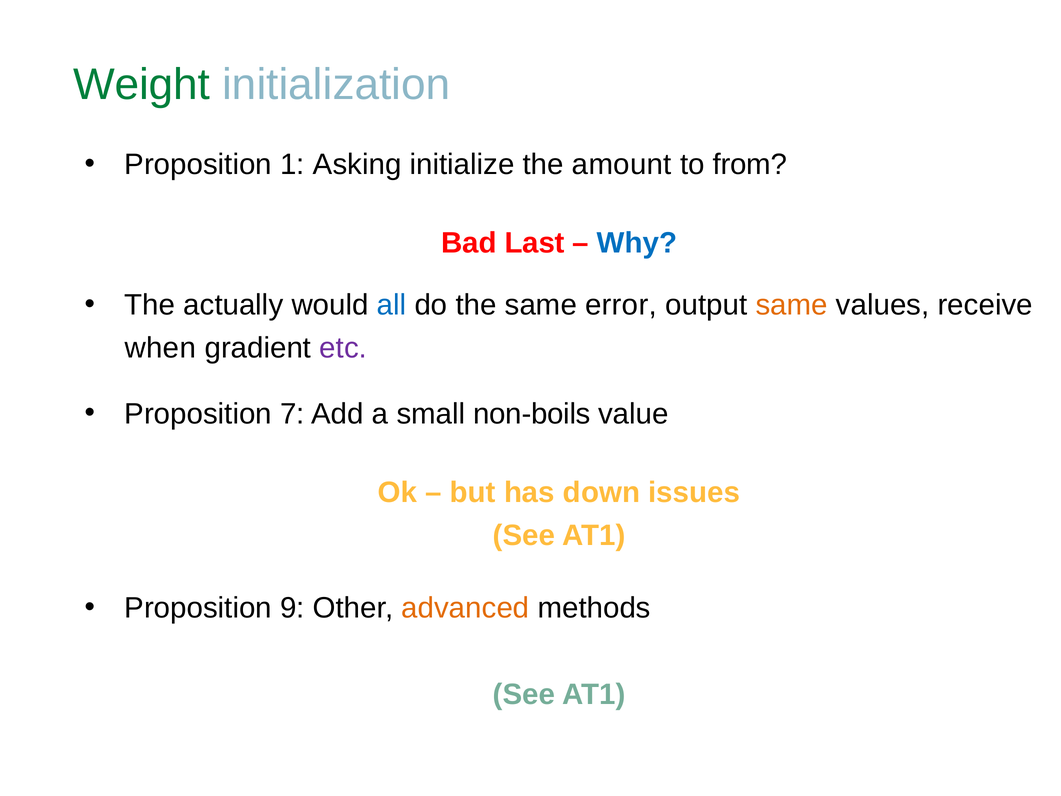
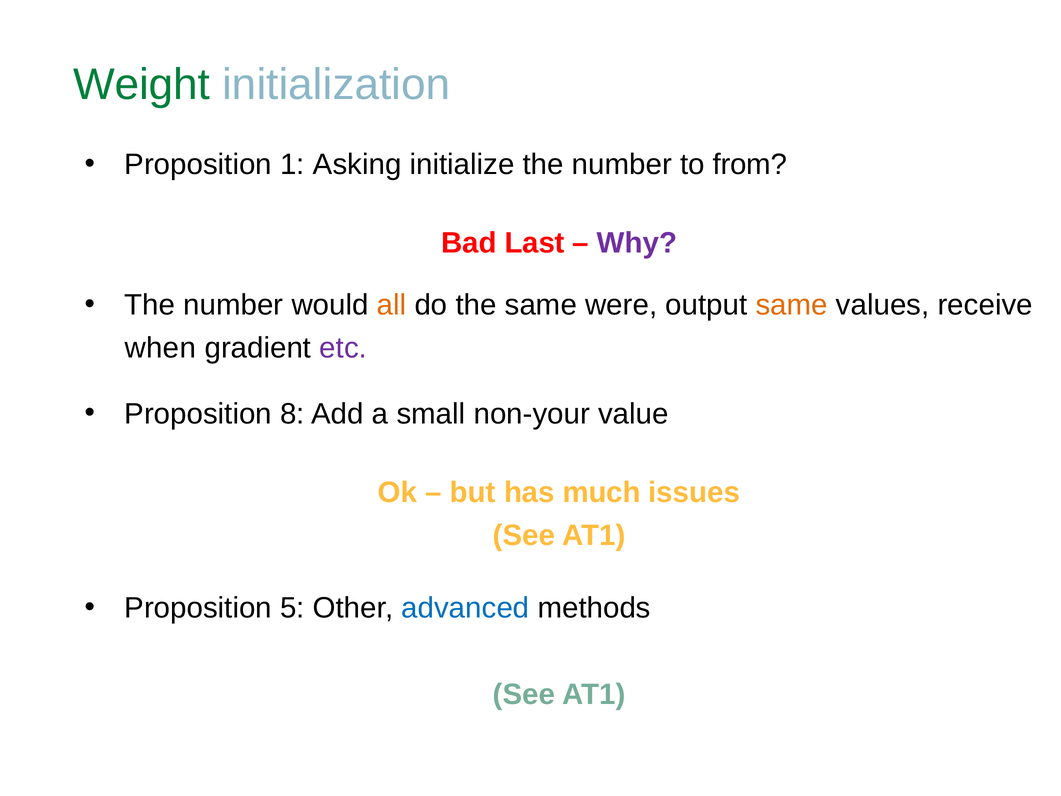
initialize the amount: amount -> number (622, 164)
Why colour: blue -> purple (637, 243)
actually: actually -> number (233, 305)
all colour: blue -> orange (392, 305)
error: error -> were (621, 305)
7: 7 -> 8 (292, 414)
non-boils: non-boils -> non-your (532, 414)
down: down -> much (602, 492)
9: 9 -> 5 (292, 608)
advanced colour: orange -> blue (465, 608)
